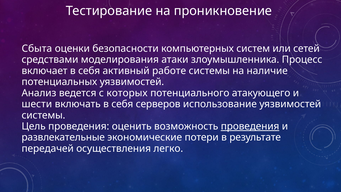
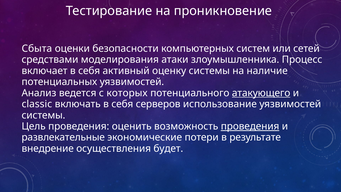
работе: работе -> оценку (169, 71)
атакующего underline: none -> present (261, 93)
шести: шести -> classic (37, 104)
передачей: передачей -> внедрение (48, 148)
легко: легко -> будет (168, 148)
